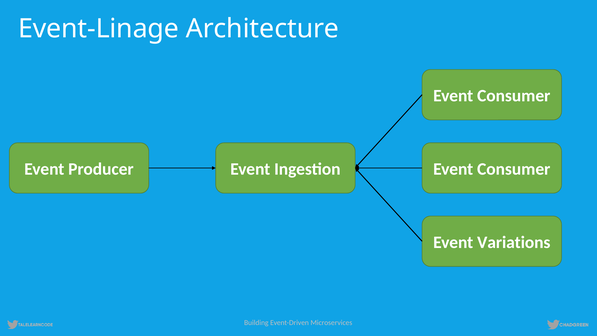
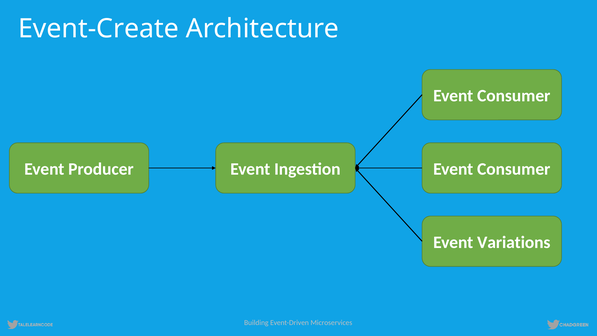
Event-Linage: Event-Linage -> Event-Create (99, 29)
